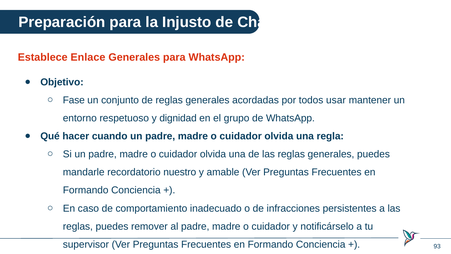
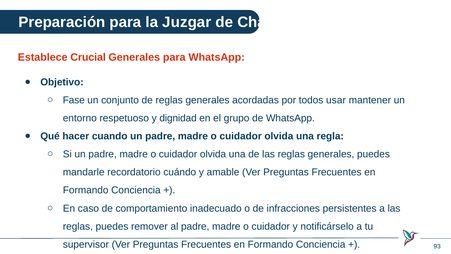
Injusto: Injusto -> Juzgar (187, 22)
Enlace: Enlace -> Crucial (88, 57)
nuestro: nuestro -> cuándo (180, 172)
